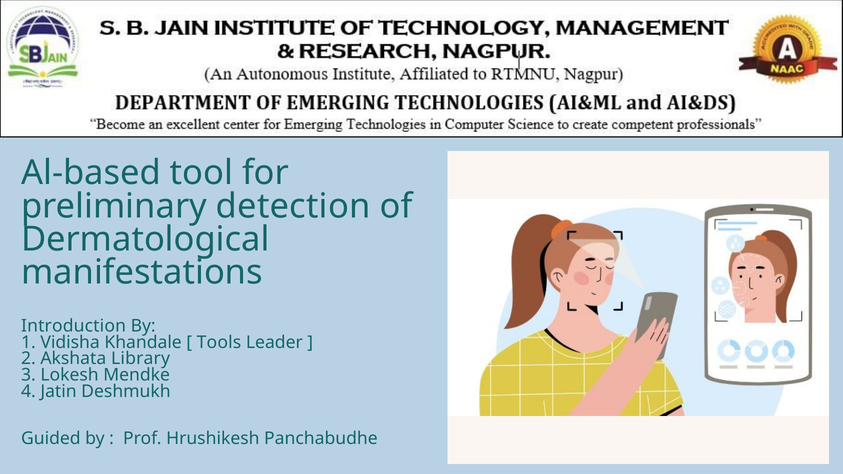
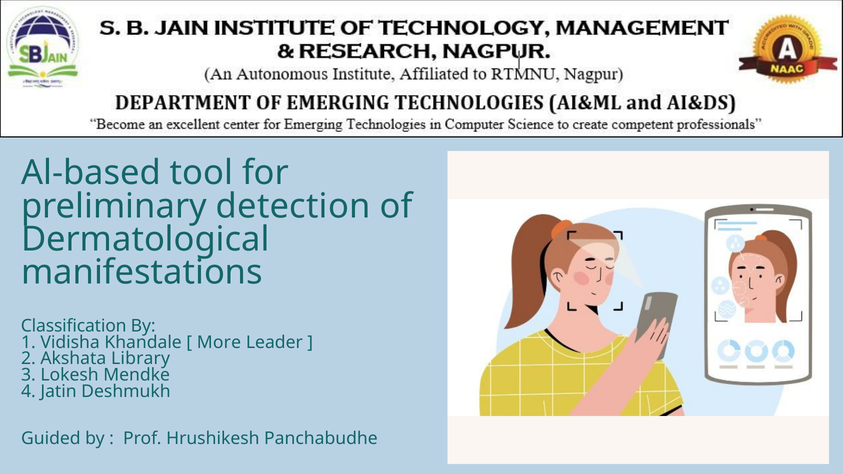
Introduction: Introduction -> Classification (74, 326)
Tools: Tools -> More (219, 342)
